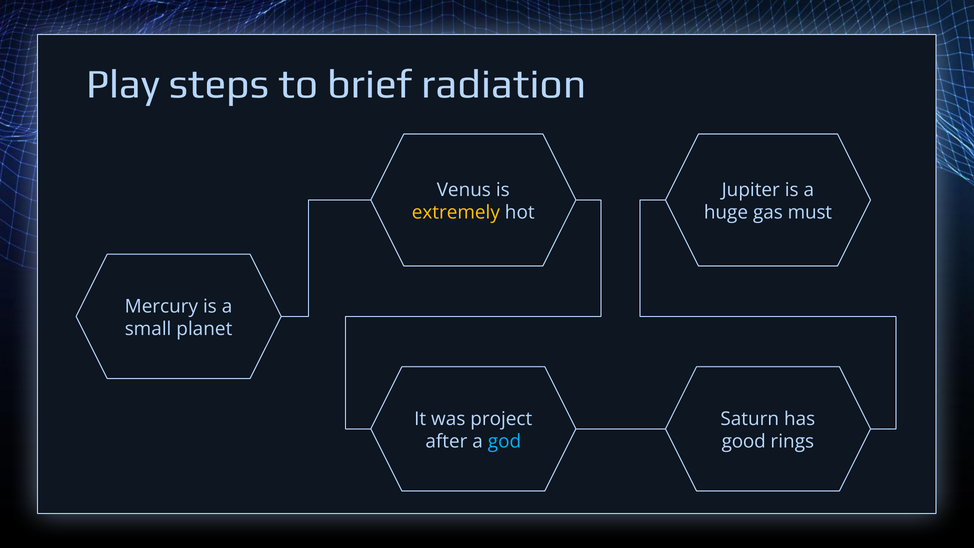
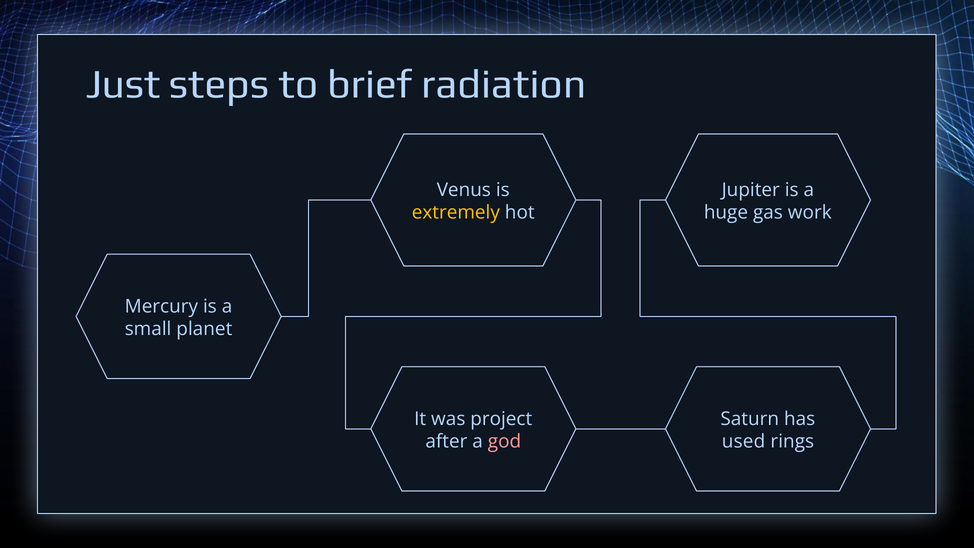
Play: Play -> Just (123, 84)
must: must -> work (810, 213)
god colour: light blue -> pink (504, 441)
good: good -> used (744, 441)
